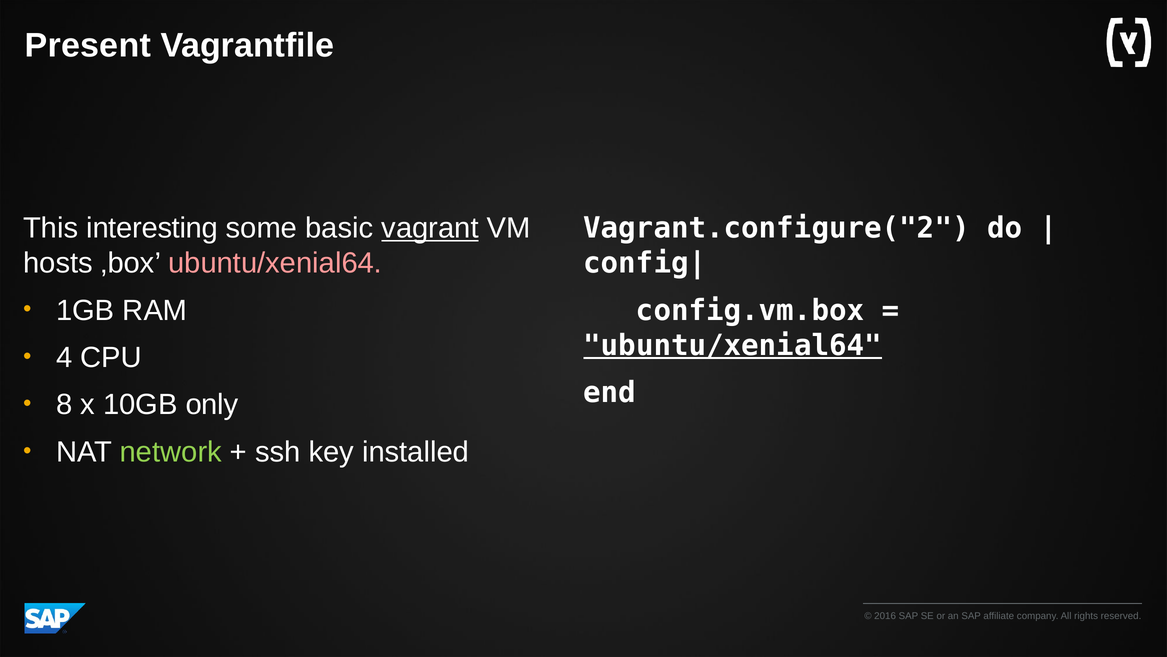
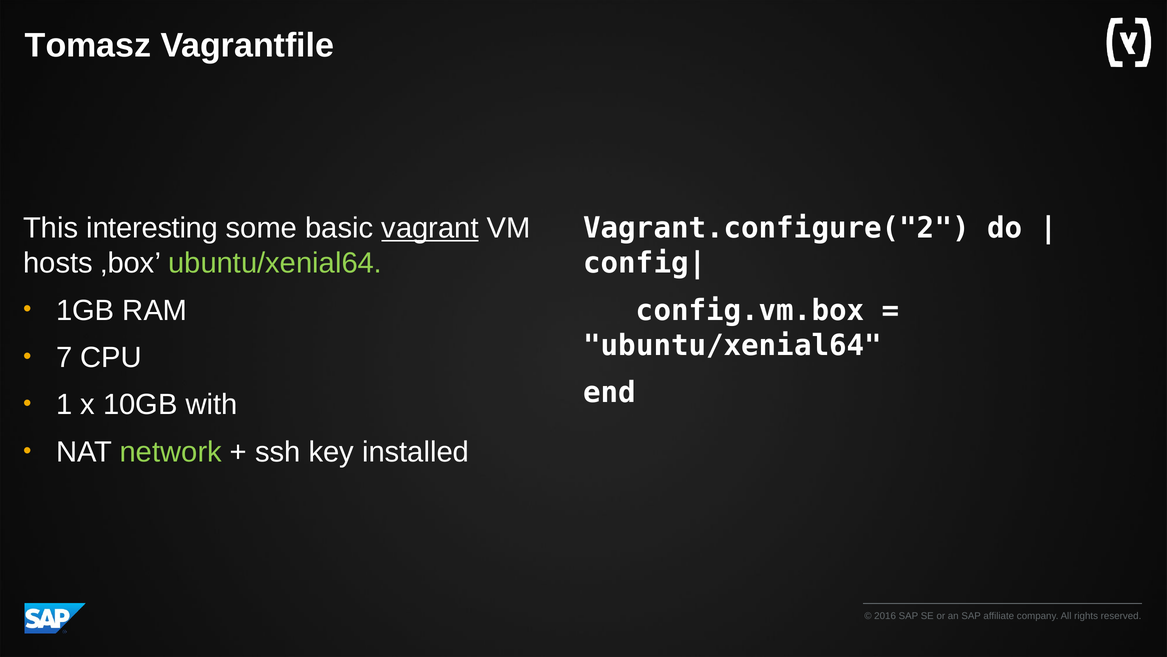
Present: Present -> Tomasz (88, 45)
ubuntu/xenial64 colour: pink -> light green (275, 263)
ubuntu/xenial64 underline: present -> none (733, 345)
4: 4 -> 7 (64, 357)
8: 8 -> 1 (64, 404)
only: only -> with (212, 404)
